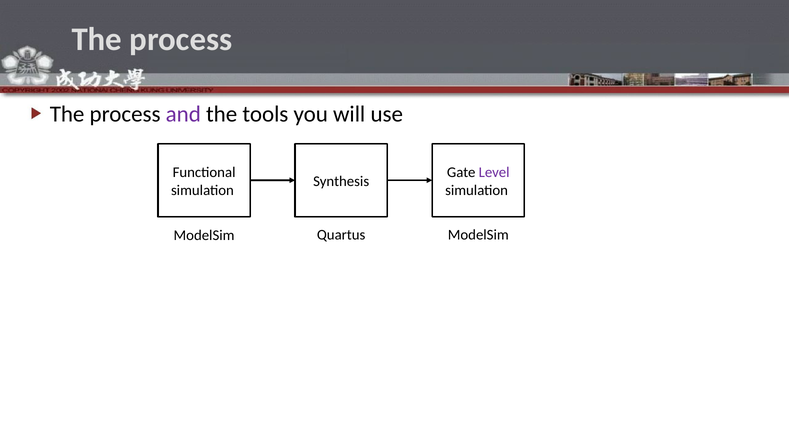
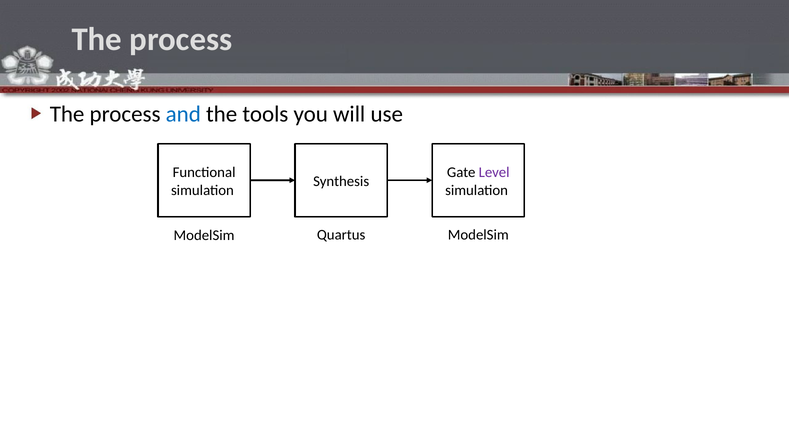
and colour: purple -> blue (183, 114)
